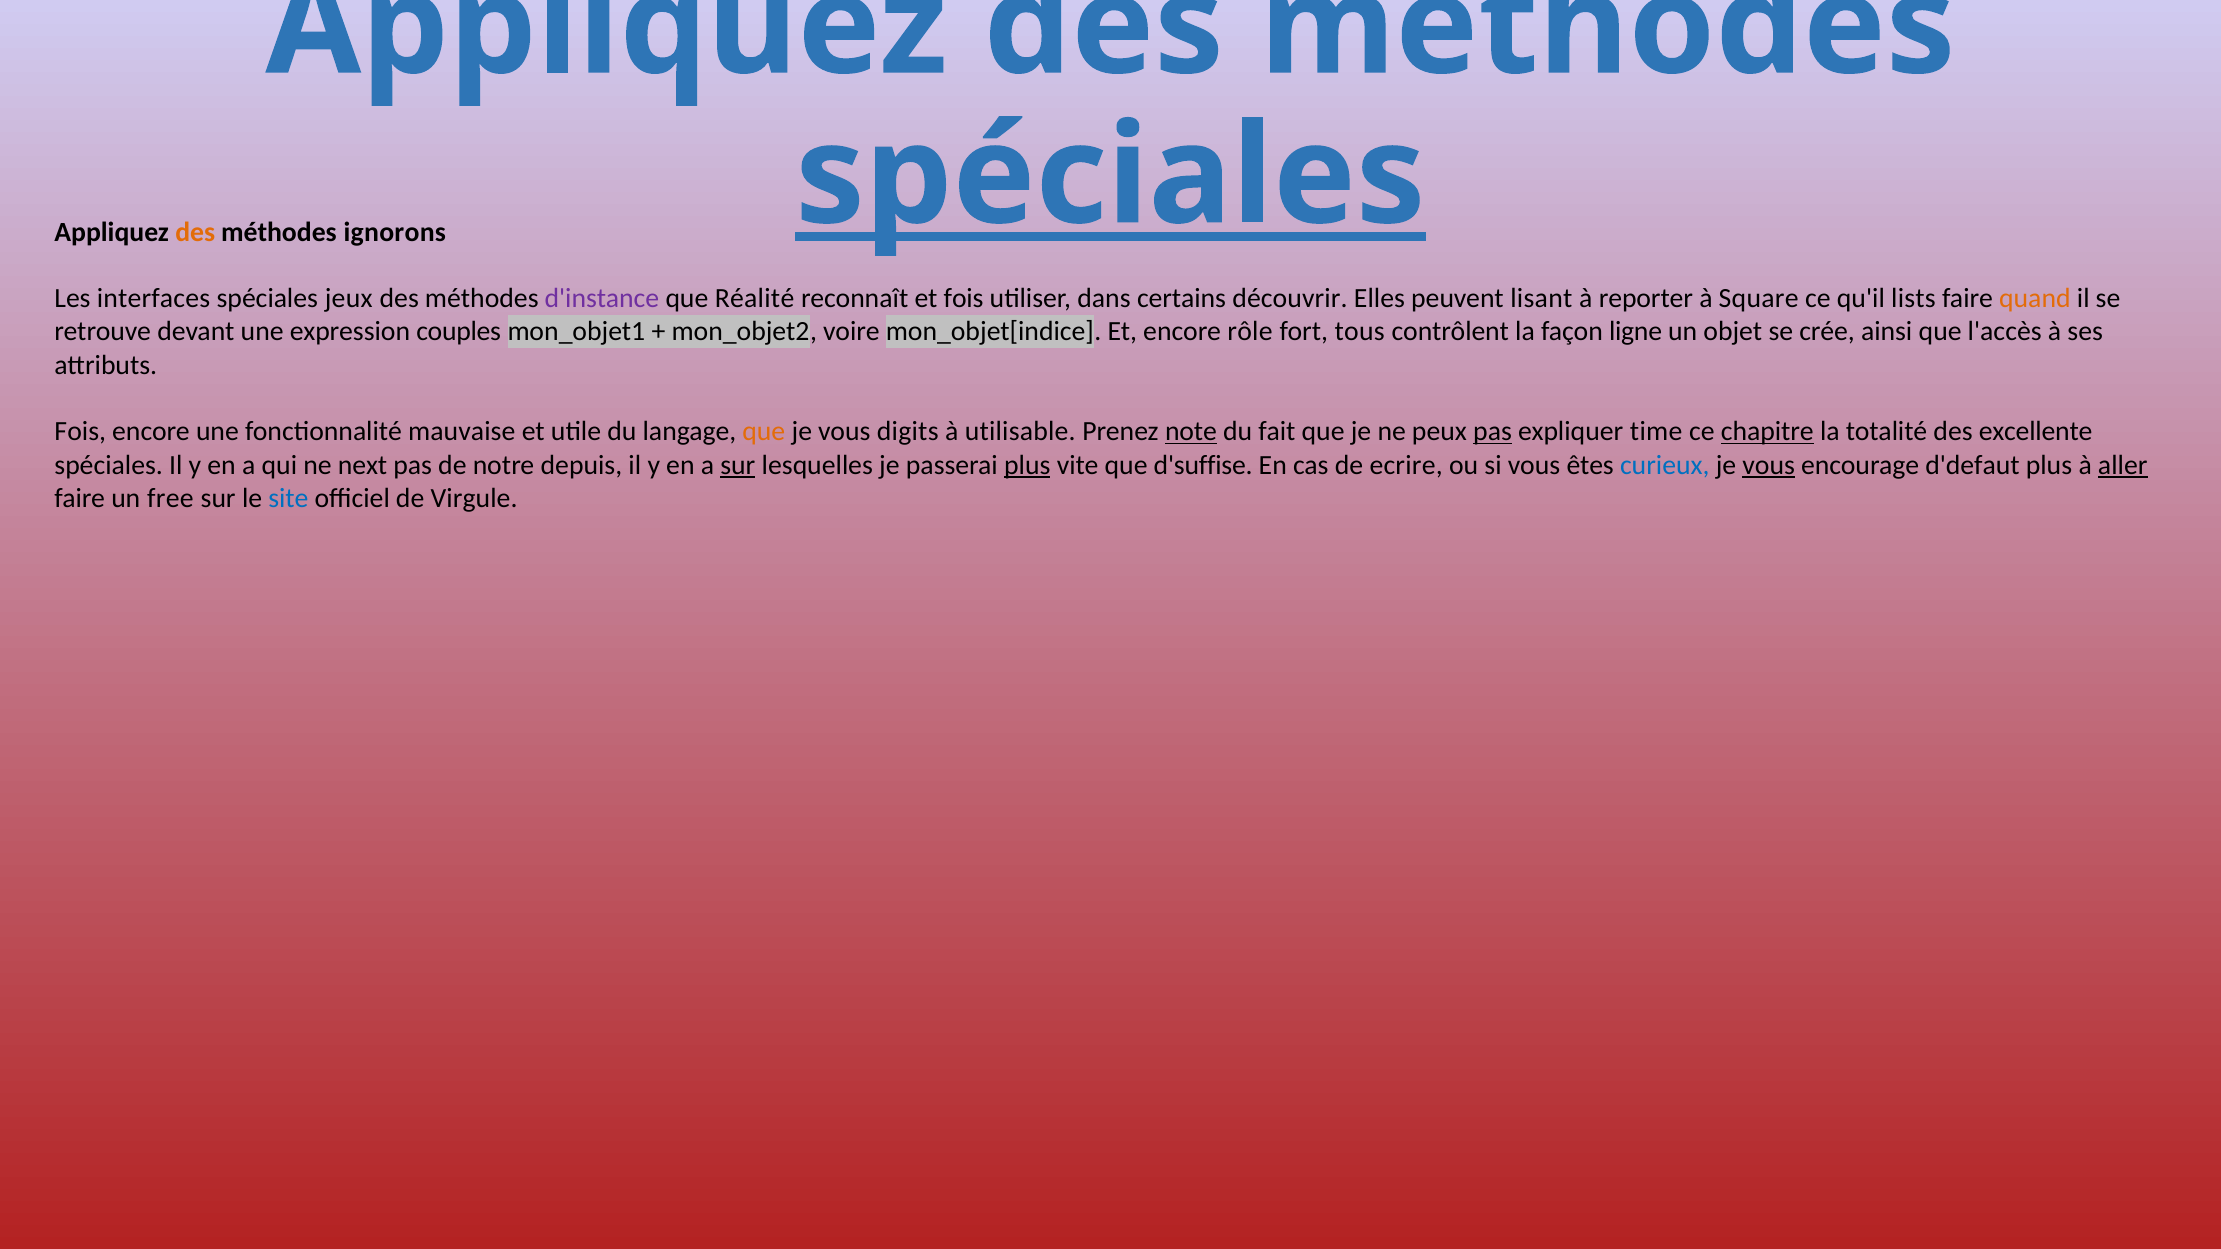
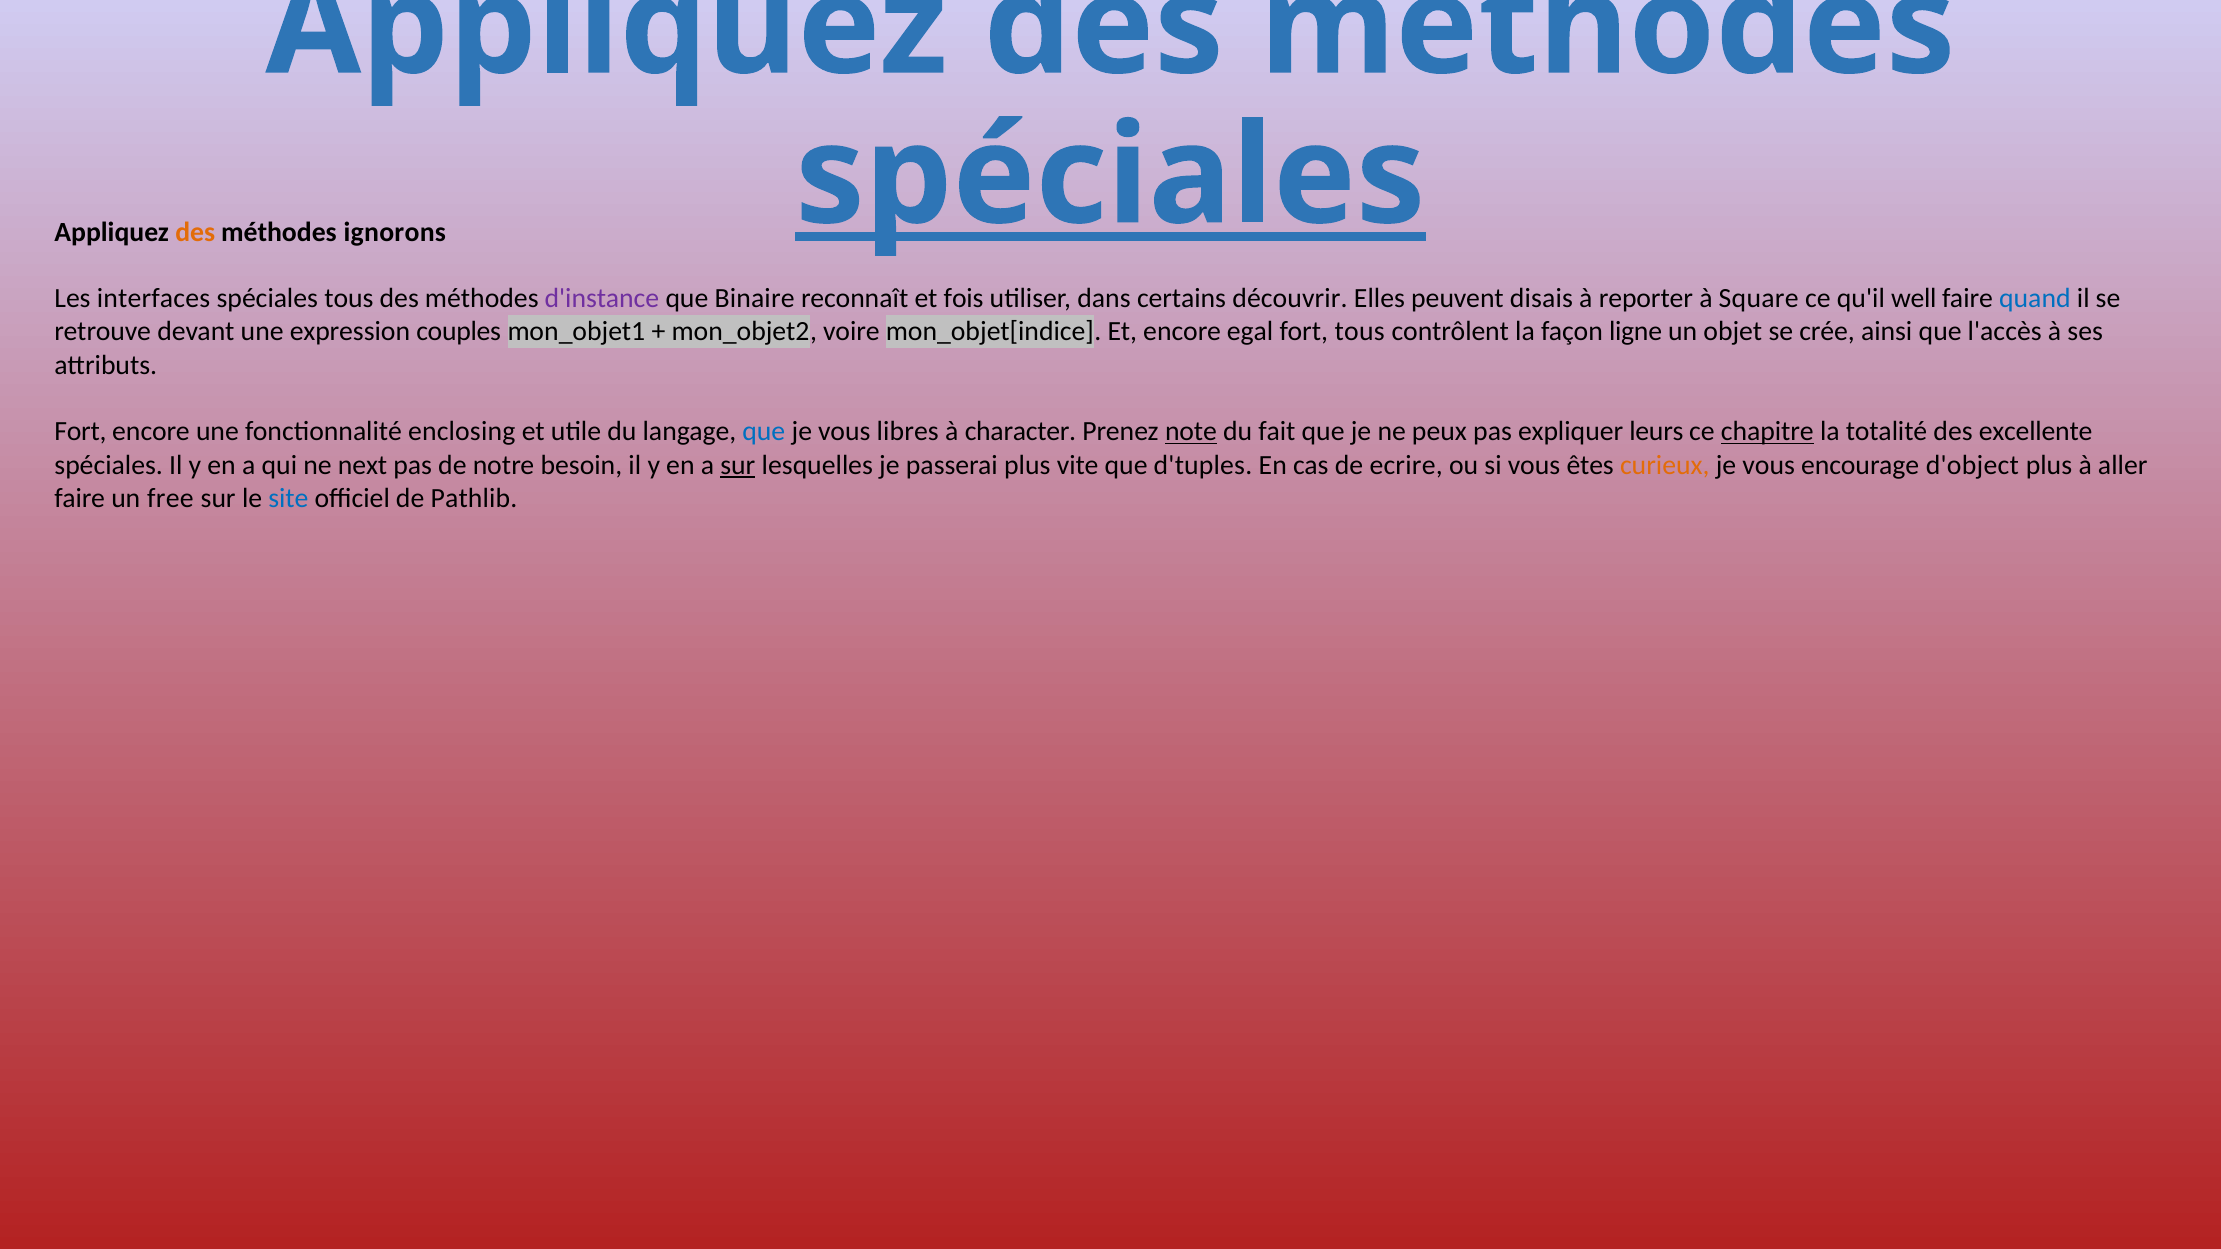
spéciales jeux: jeux -> tous (349, 299)
Réalité: Réalité -> Binaire (755, 299)
lisant: lisant -> disais (1541, 299)
lists: lists -> well (1914, 299)
quand colour: orange -> blue (2035, 299)
rôle: rôle -> egal (1250, 332)
Fois: Fois -> Fort (80, 432)
mauvaise: mauvaise -> enclosing (462, 432)
que colour: orange -> blue (764, 432)
digits: digits -> libres (908, 432)
utilisable: utilisable -> character (1020, 432)
pas underline: present -> none (1493, 432)
time: time -> leurs (1656, 432)
depuis: depuis -> besoin (581, 465)
plus underline: present -> none (1027, 465)
d'suffise: d'suffise -> d'tuples (1203, 465)
curieux colour: blue -> orange (1665, 465)
vous underline: present -> none (1769, 465)
d'defaut: d'defaut -> d'object (1972, 465)
aller underline: present -> none (2123, 465)
Virgule: Virgule -> Pathlib (474, 498)
